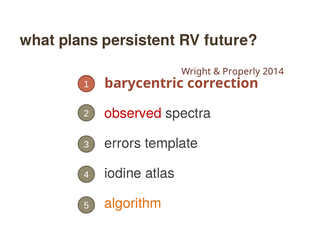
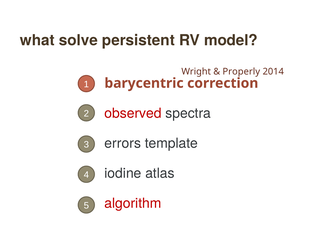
plans: plans -> solve (78, 40)
future: future -> model (231, 40)
algorithm colour: orange -> red (133, 203)
